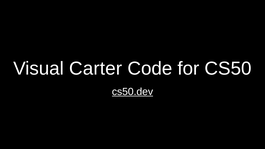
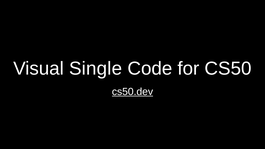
Carter: Carter -> Single (96, 68)
